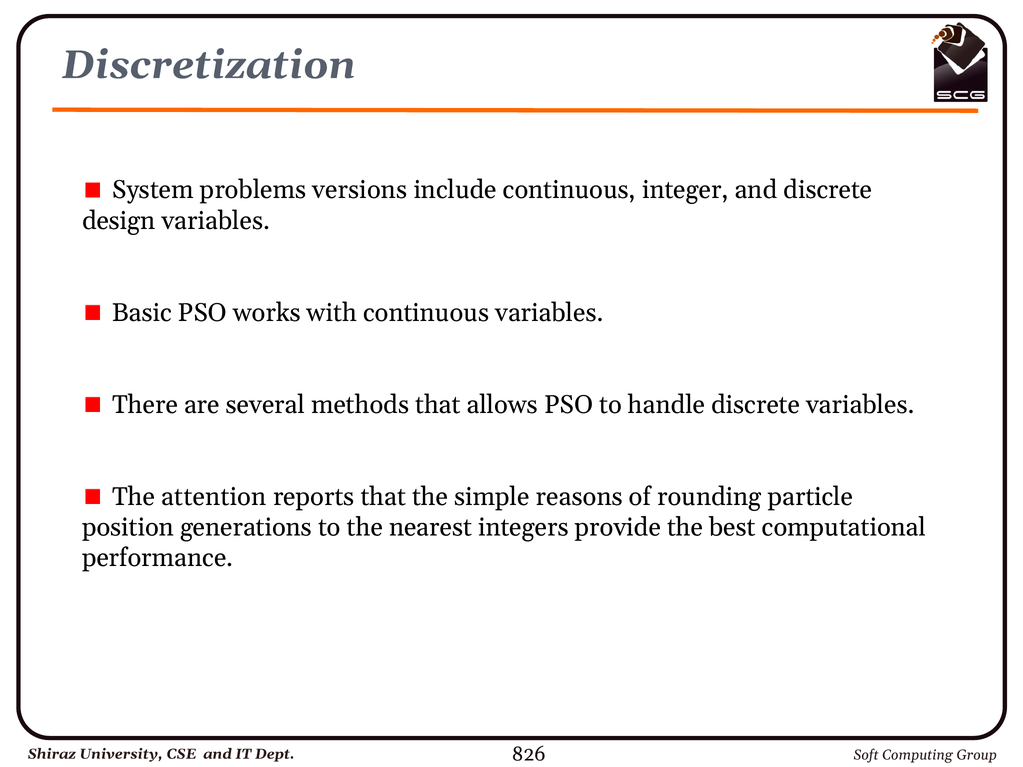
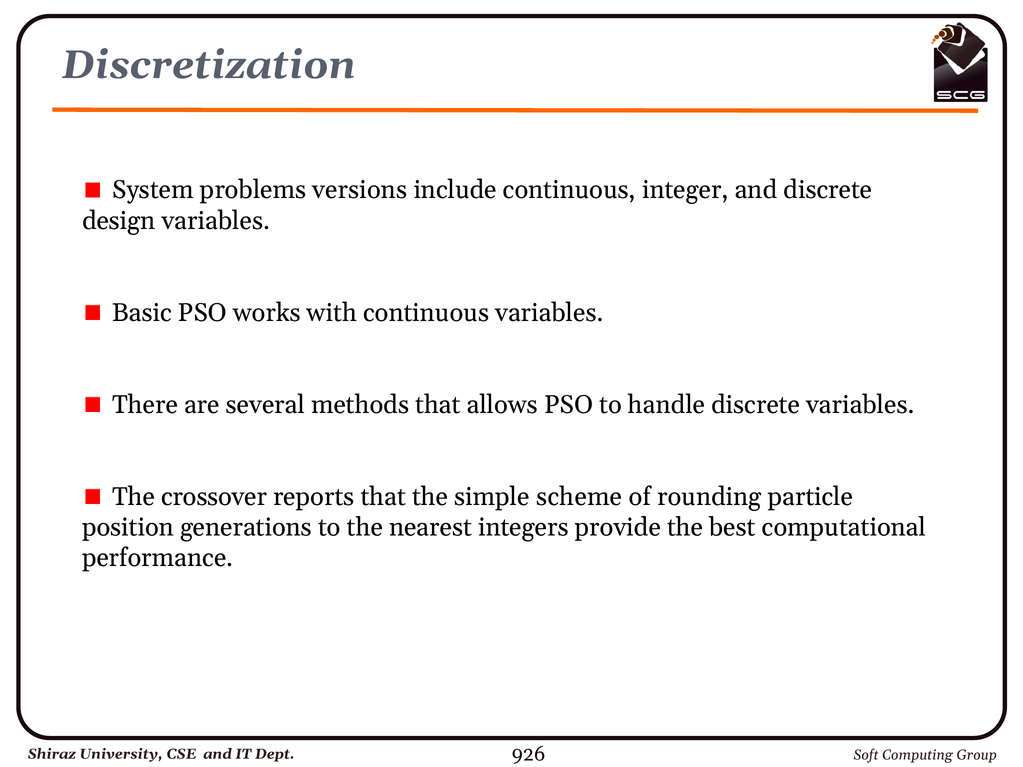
attention: attention -> crossover (214, 497)
reasons: reasons -> scheme (579, 497)
826: 826 -> 926 (529, 754)
